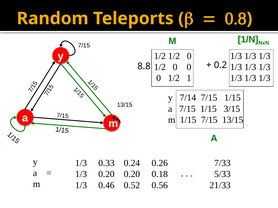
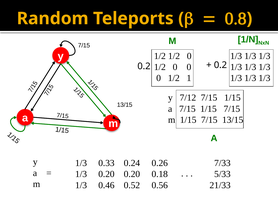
8.8: 8.8 -> 0.2 (144, 66)
7/14: 7/14 -> 7/12 (188, 98)
7/15 1/15 3/15: 3/15 -> 7/15 (232, 109)
